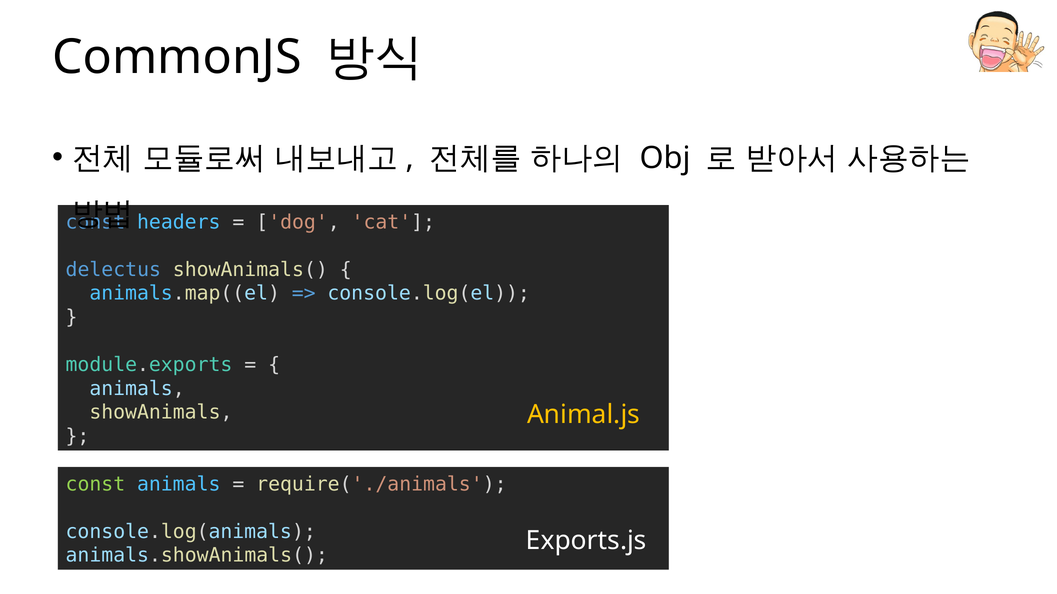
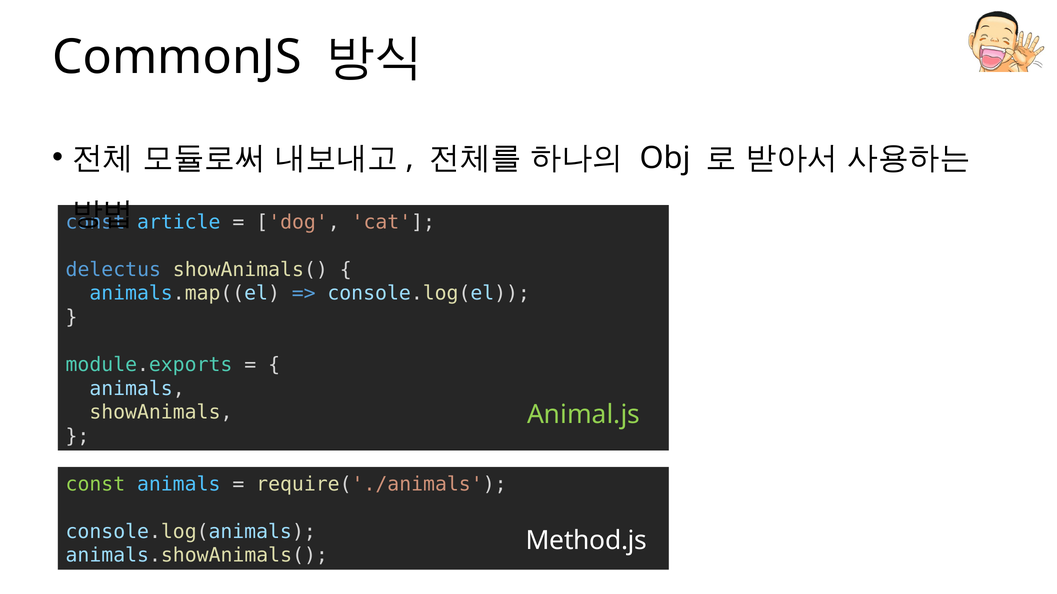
headers: headers -> article (179, 222)
Animal.js colour: yellow -> light green (584, 415)
Exports.js: Exports.js -> Method.js (586, 541)
